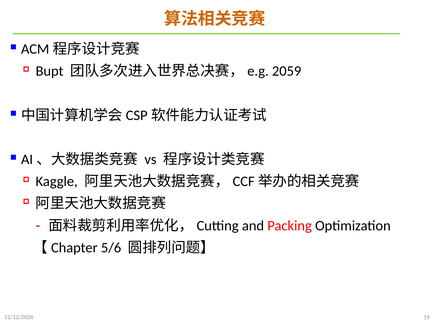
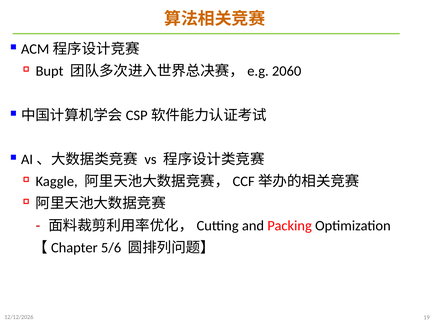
2059: 2059 -> 2060 (287, 71)
